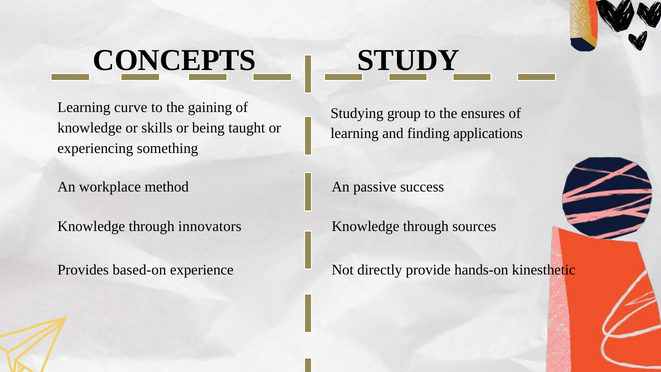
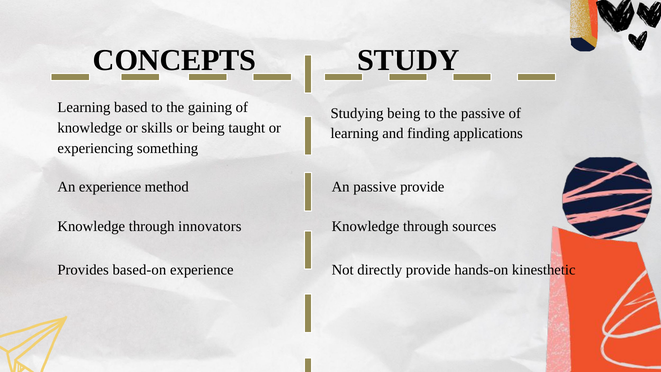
curve: curve -> based (131, 108)
Studying group: group -> being (404, 113)
the ensures: ensures -> passive (483, 113)
An workplace: workplace -> experience (110, 187)
passive success: success -> provide (422, 187)
